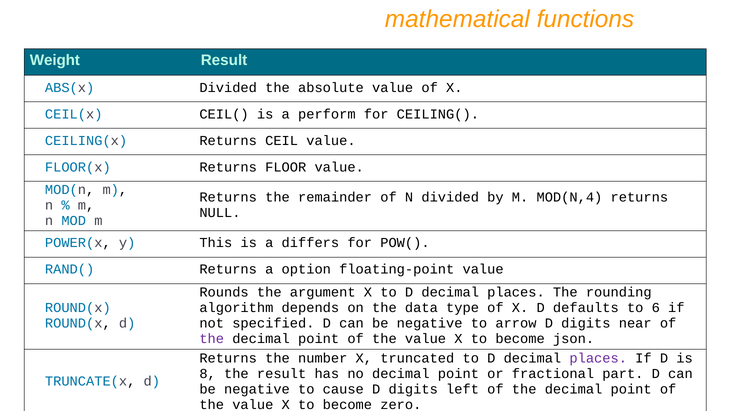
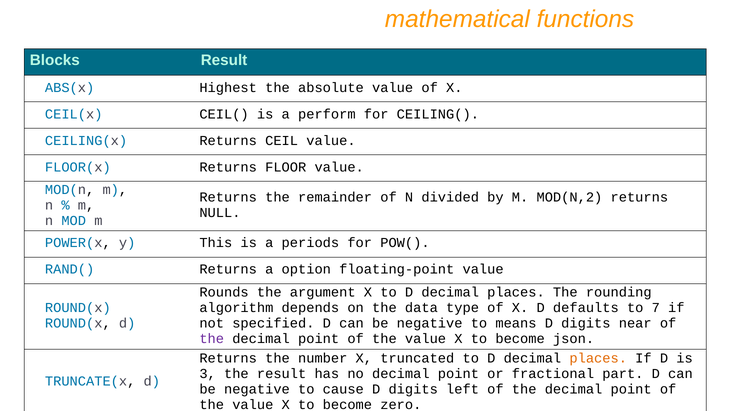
Weight: Weight -> Blocks (55, 60)
ABS(x Divided: Divided -> Highest (228, 88)
MOD(N,4: MOD(N,4 -> MOD(N,2 (569, 197)
differs: differs -> periods (310, 243)
6: 6 -> 7 (656, 308)
arrow: arrow -> means (516, 323)
places colour: purple -> orange (598, 358)
8: 8 -> 3 (208, 374)
